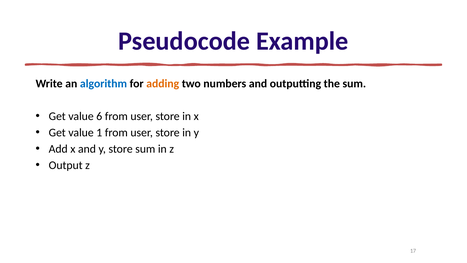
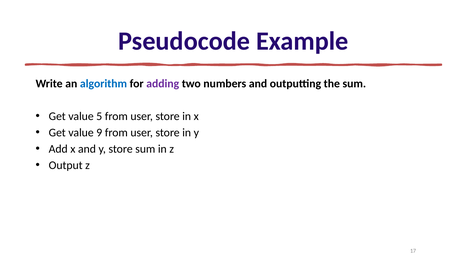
adding colour: orange -> purple (163, 83)
6: 6 -> 5 (99, 116)
1: 1 -> 9 (99, 132)
